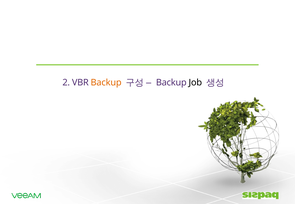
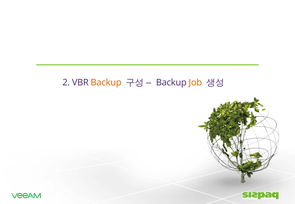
Job colour: black -> orange (195, 83)
